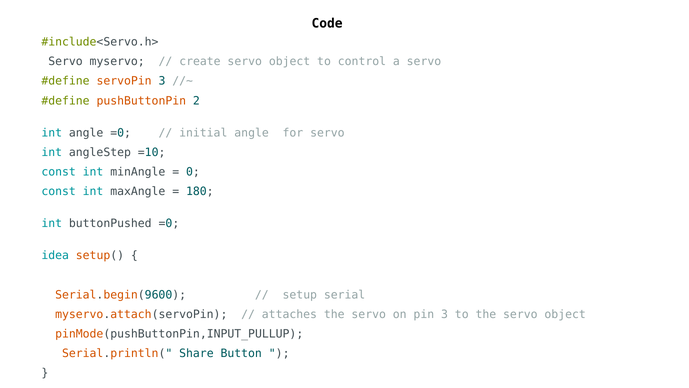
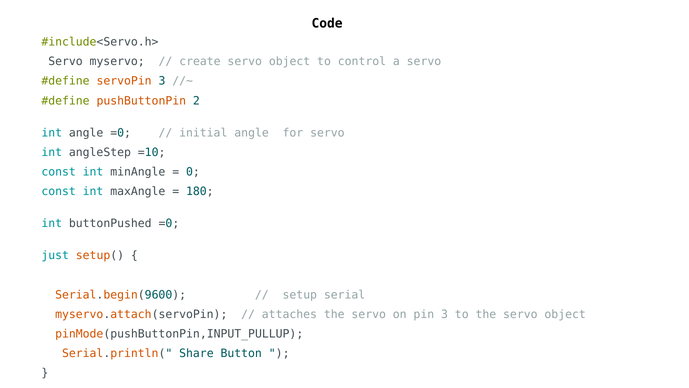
idea: idea -> just (55, 255)
